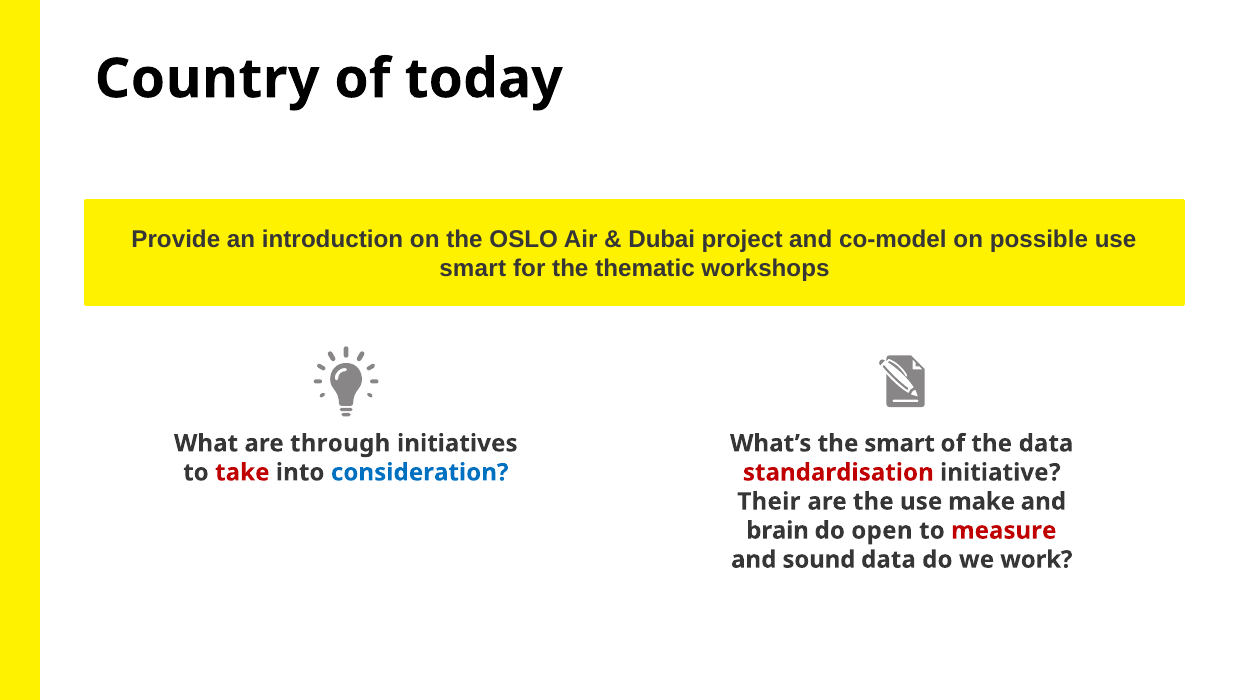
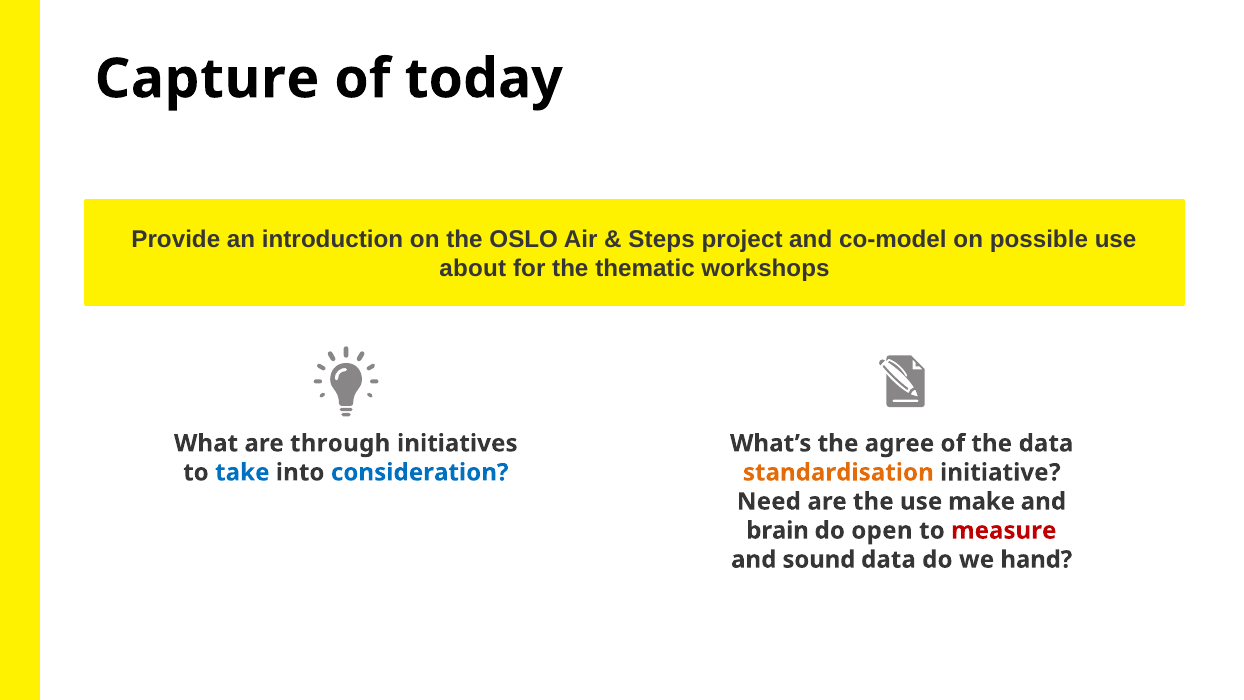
Country: Country -> Capture (207, 79)
Dubai: Dubai -> Steps (662, 239)
smart: smart -> about (473, 268)
the smart: smart -> agree (899, 443)
take colour: red -> blue (242, 472)
standardisation colour: red -> orange (838, 472)
Their: Their -> Need (769, 501)
work: work -> hand (1036, 560)
